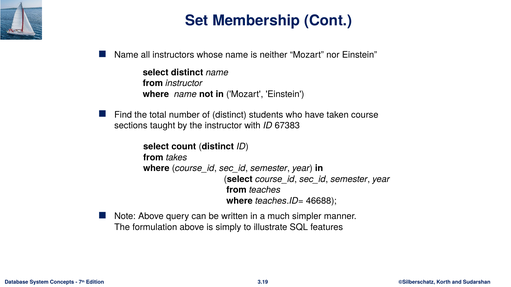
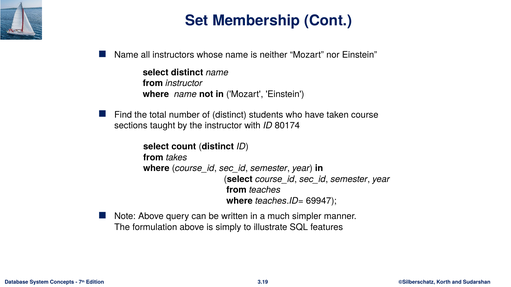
67383: 67383 -> 80174 (287, 126)
46688: 46688 -> 69947 (321, 201)
